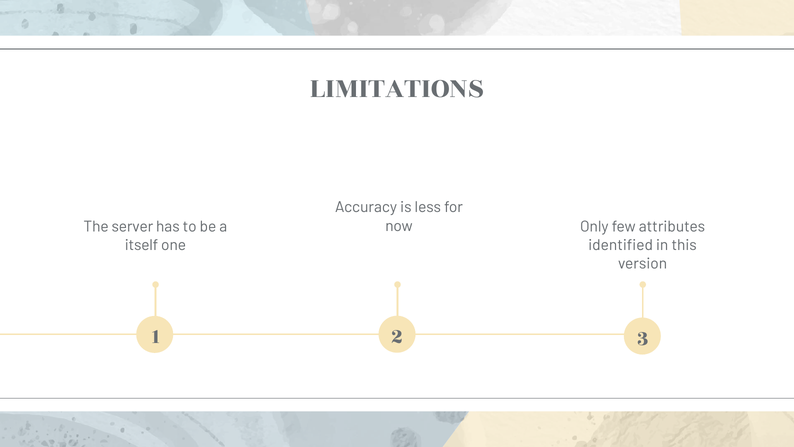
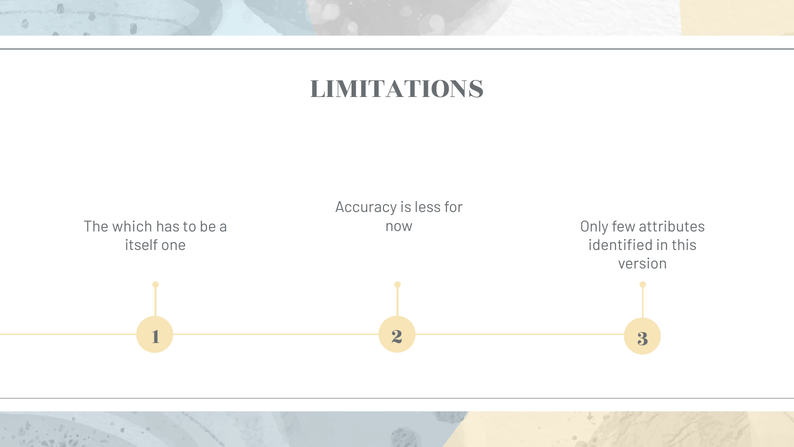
server: server -> which (132, 226)
